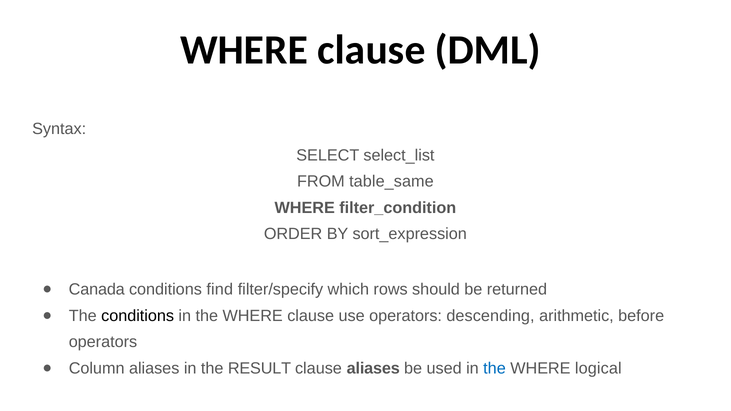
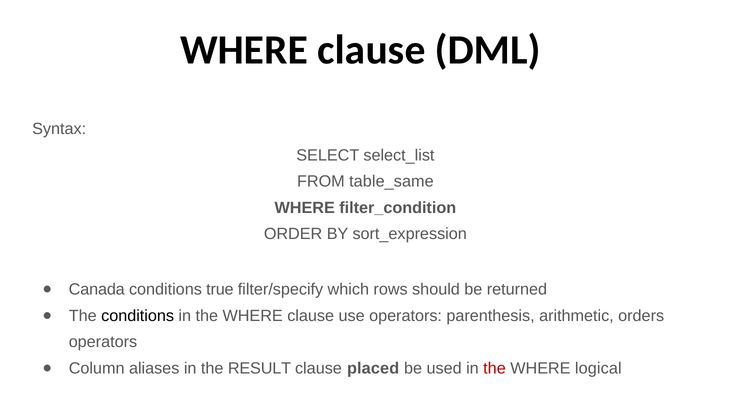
find: find -> true (220, 290)
descending: descending -> parenthesis (491, 316)
before: before -> orders (641, 316)
clause aliases: aliases -> placed (373, 368)
the colour: blue -> red (495, 368)
